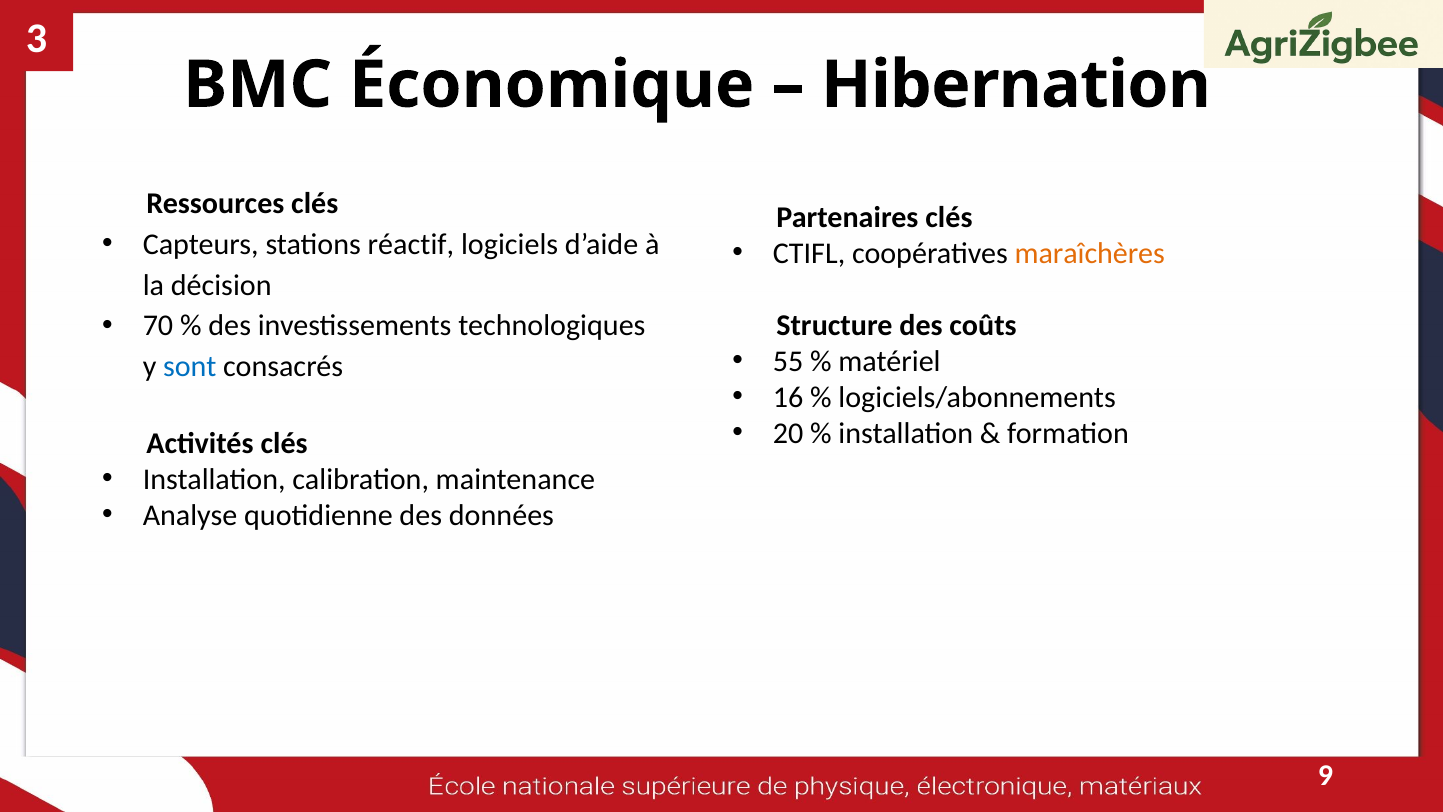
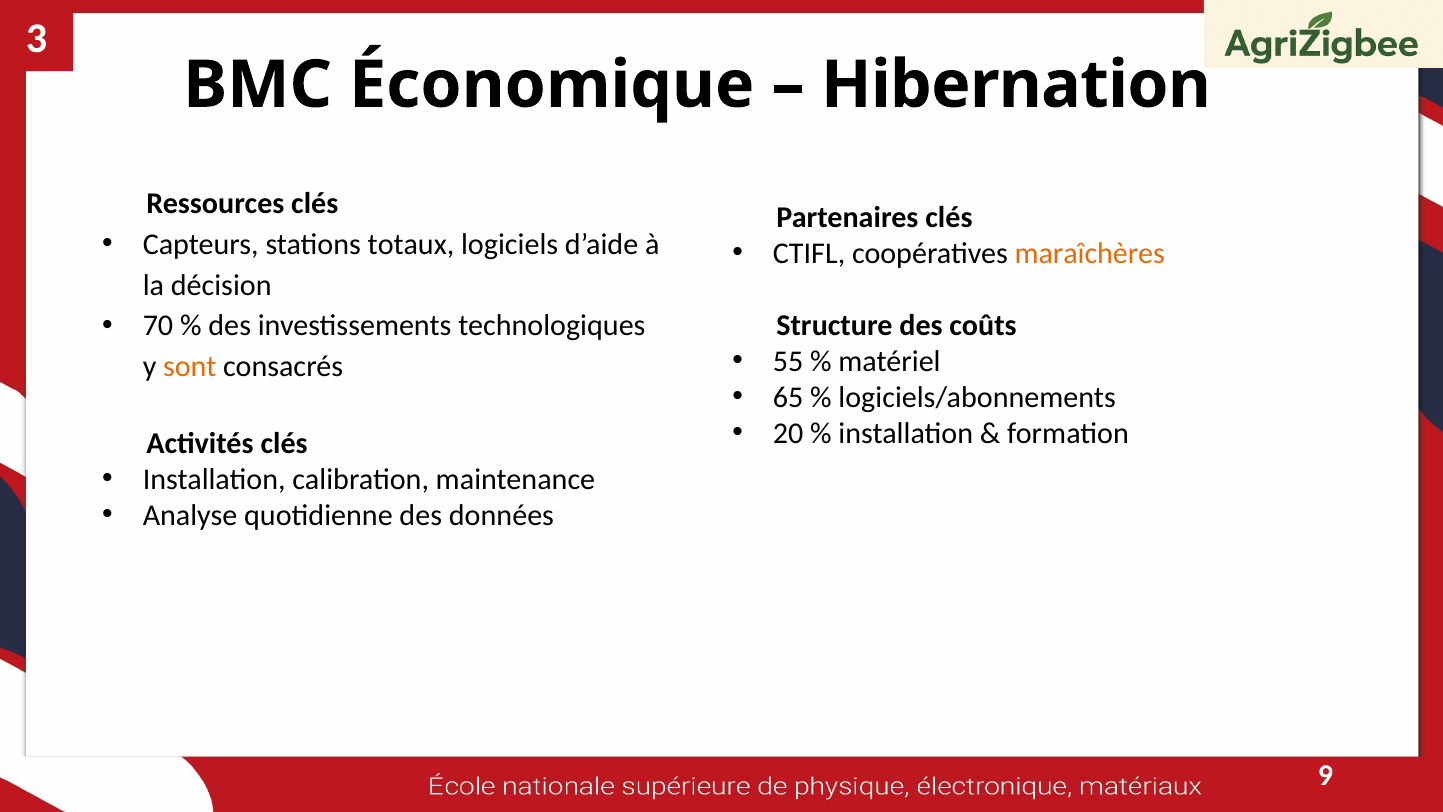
réactif: réactif -> totaux (411, 245)
sont colour: blue -> orange (190, 366)
16: 16 -> 65 (788, 397)
